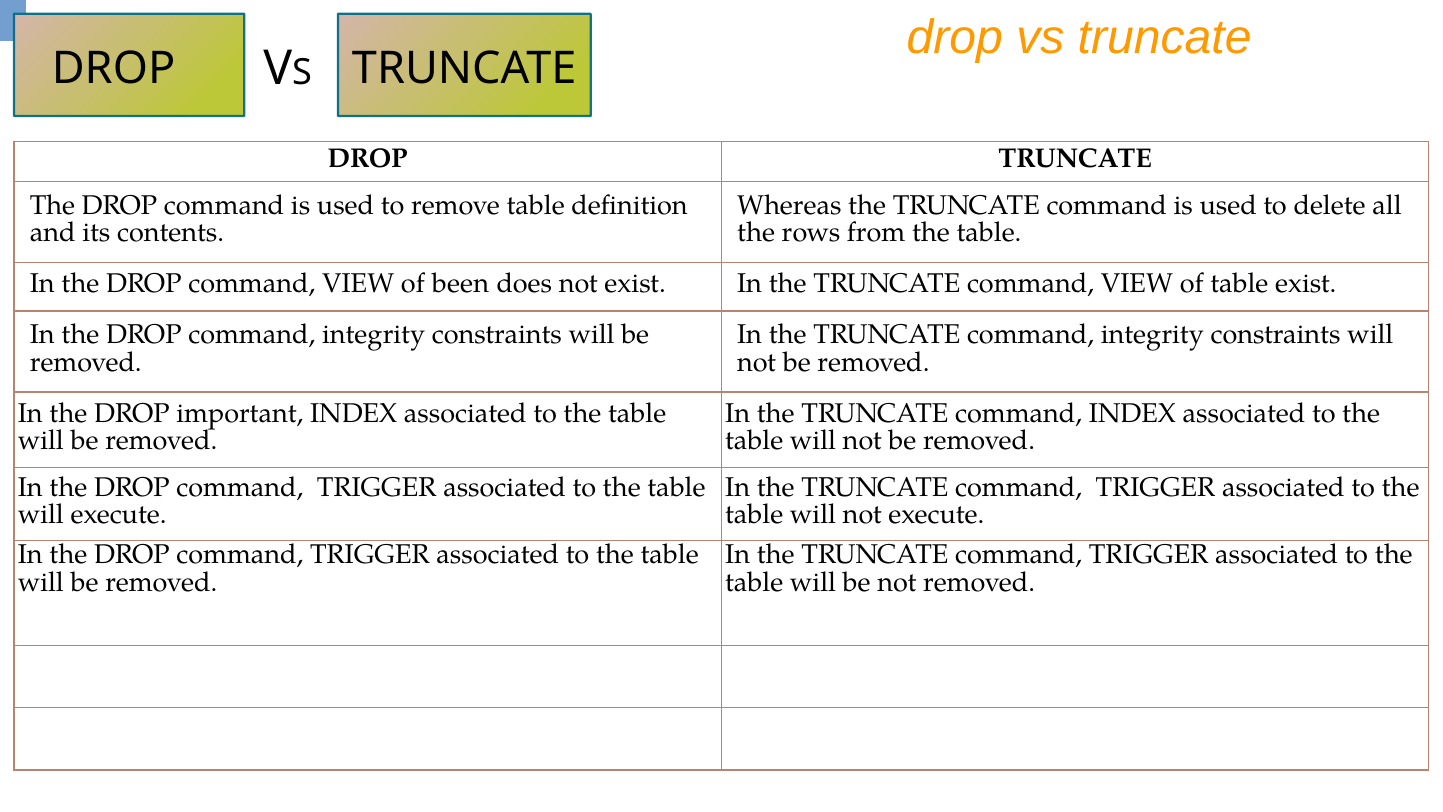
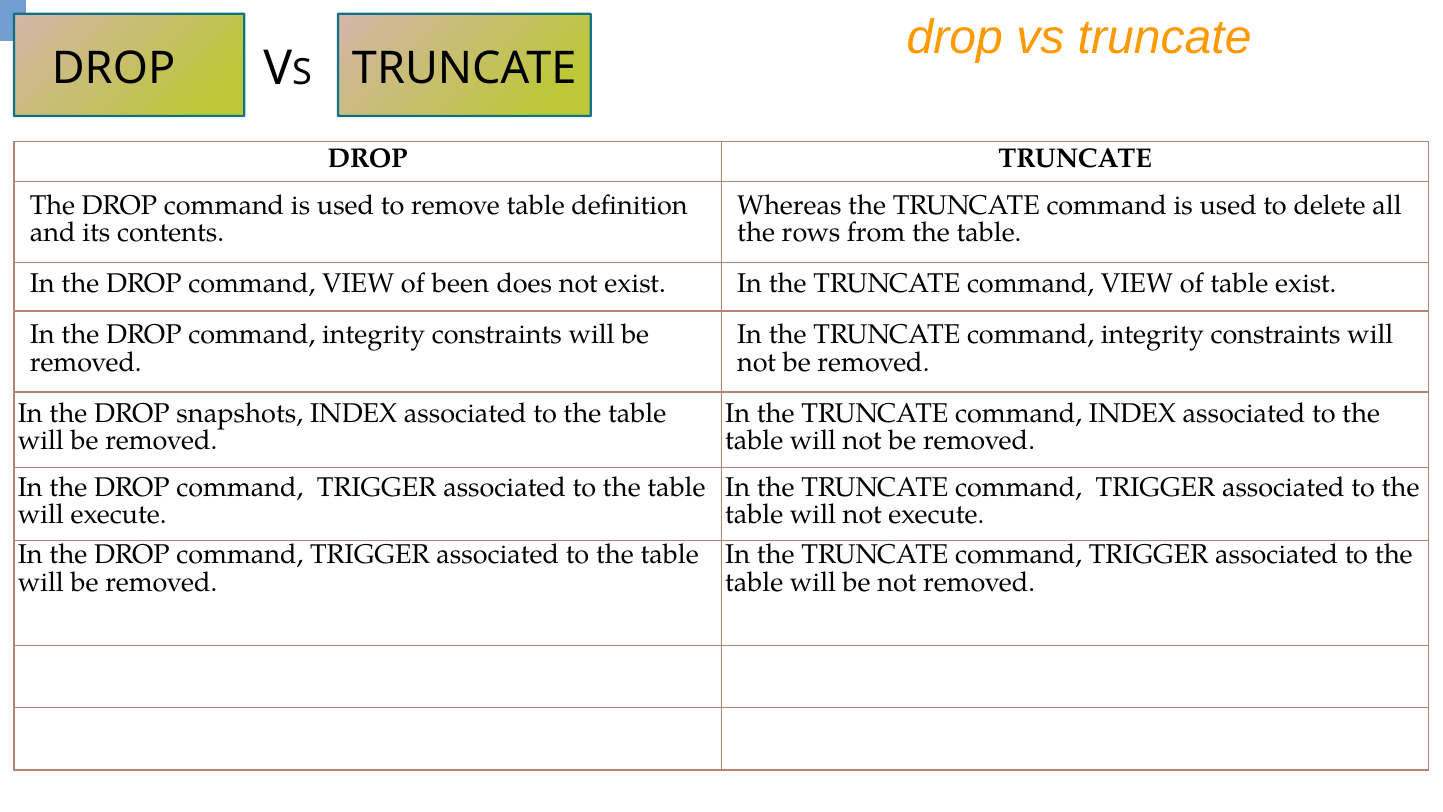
important: important -> snapshots (240, 413)
